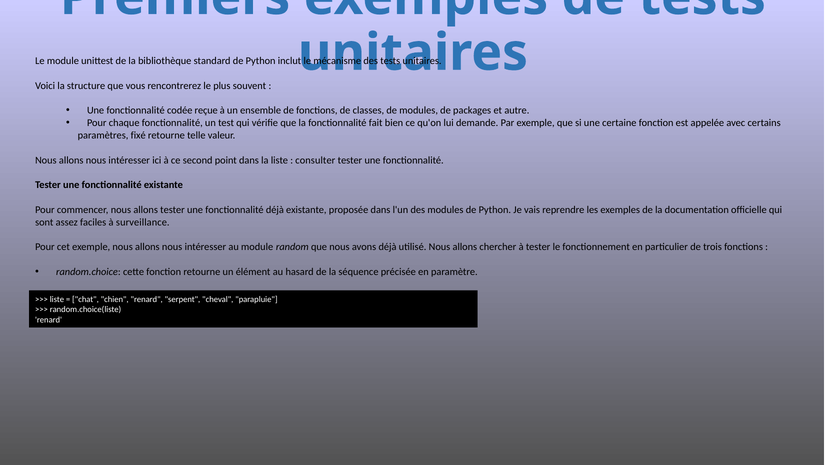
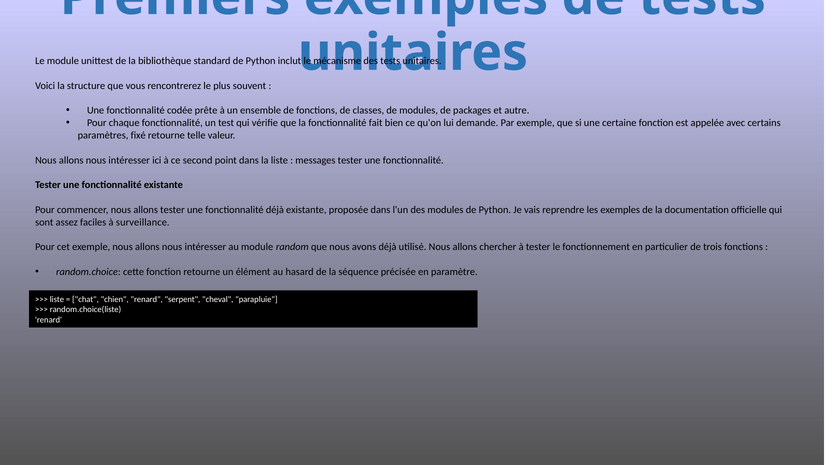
reçue: reçue -> prête (206, 110)
consulter: consulter -> messages (315, 160)
